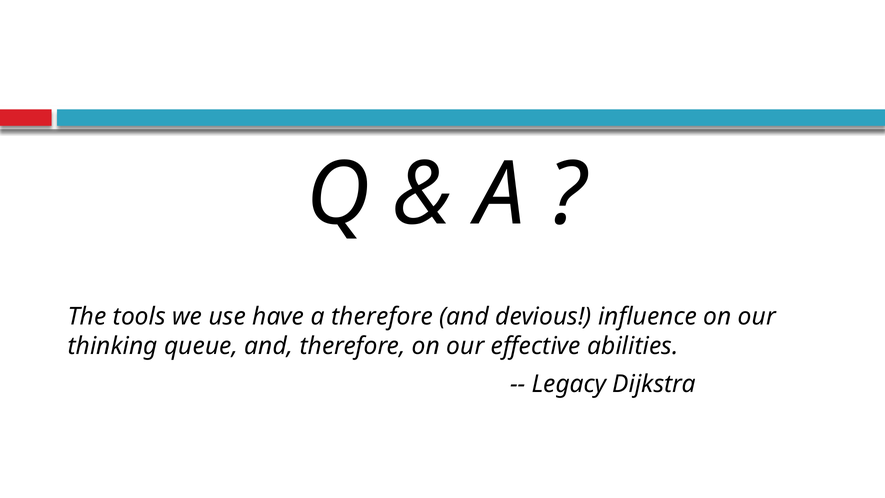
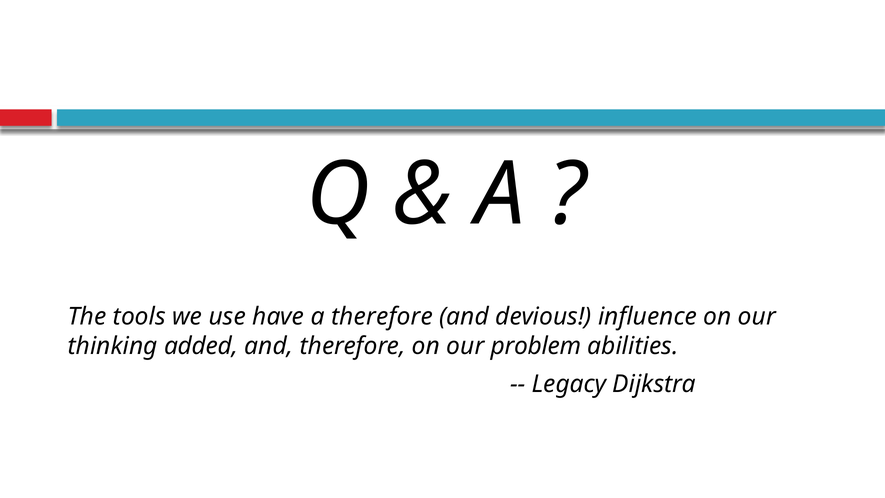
queue: queue -> added (201, 346)
effective: effective -> problem (536, 346)
